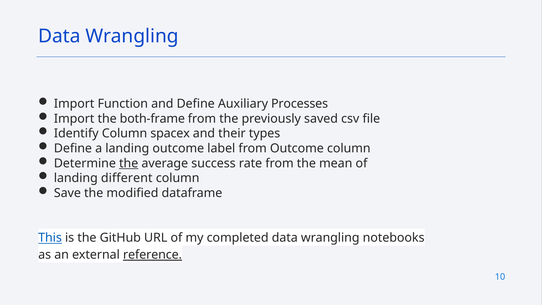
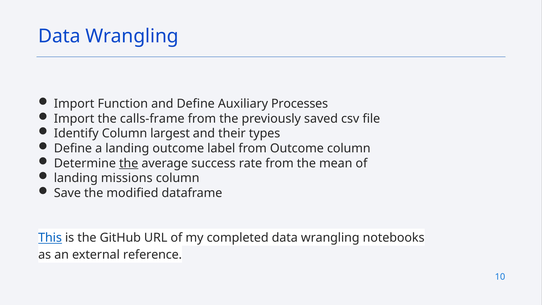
both-frame: both-frame -> calls-frame (152, 119)
spacex: spacex -> largest (170, 133)
different: different -> missions (127, 178)
reference underline: present -> none (153, 255)
